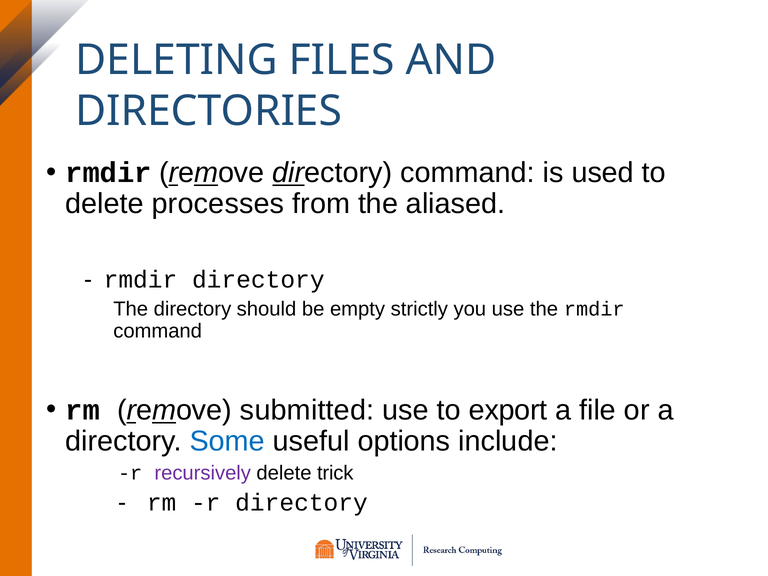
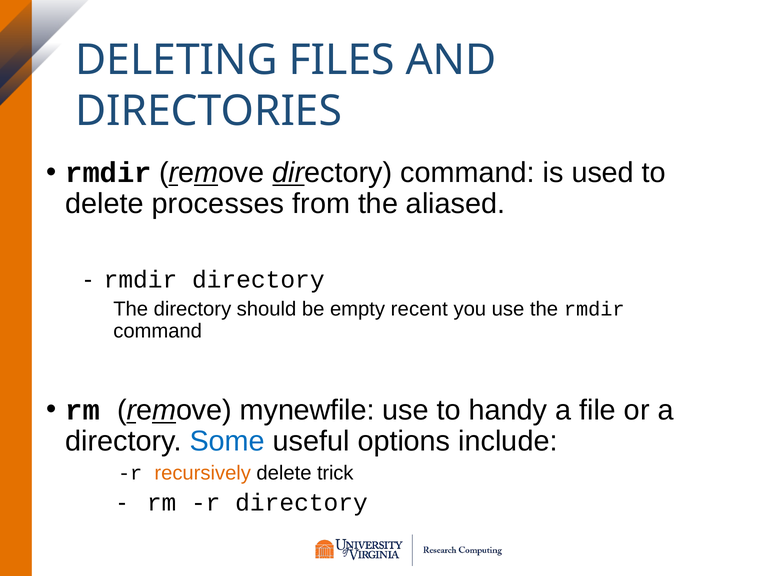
strictly: strictly -> recent (419, 309)
submitted: submitted -> mynewfile (307, 410)
export: export -> handy (508, 410)
recursively colour: purple -> orange (203, 473)
